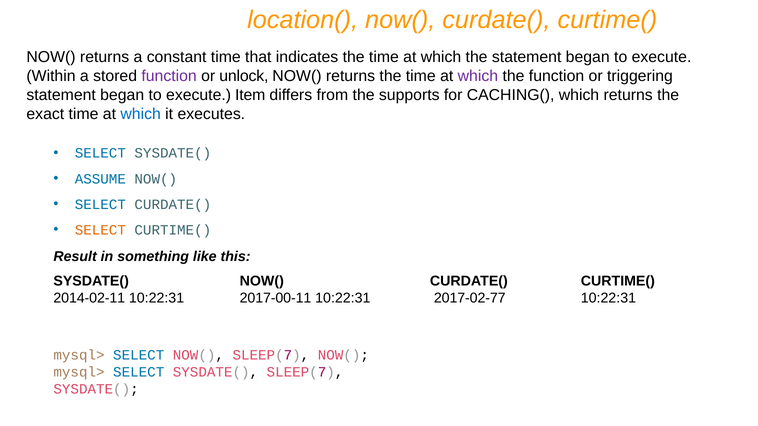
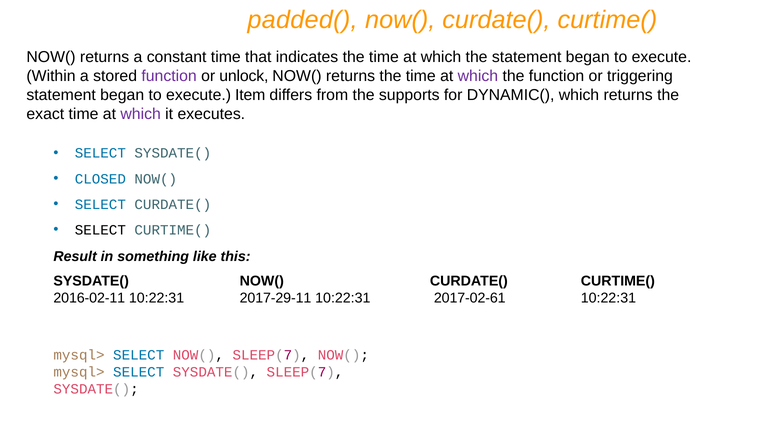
location(: location( -> padded( (302, 20)
CACHING(: CACHING( -> DYNAMIC( (511, 95)
which colour: blue -> purple (141, 114)
ASSUME: ASSUME -> CLOSED (100, 179)
SELECT colour: orange -> black (100, 230)
2014-02-11: 2014-02-11 -> 2016-02-11 (89, 298)
2017-00-11: 2017-00-11 -> 2017-29-11 (276, 298)
2017-02-77: 2017-02-77 -> 2017-02-61 (470, 298)
